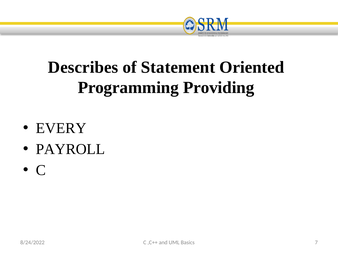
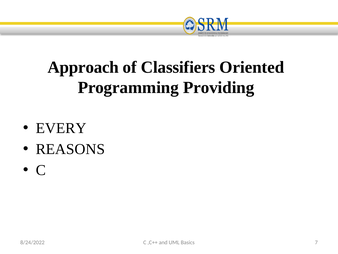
Describes: Describes -> Approach (83, 67)
Statement: Statement -> Classifiers (178, 67)
PAYROLL: PAYROLL -> REASONS (70, 149)
